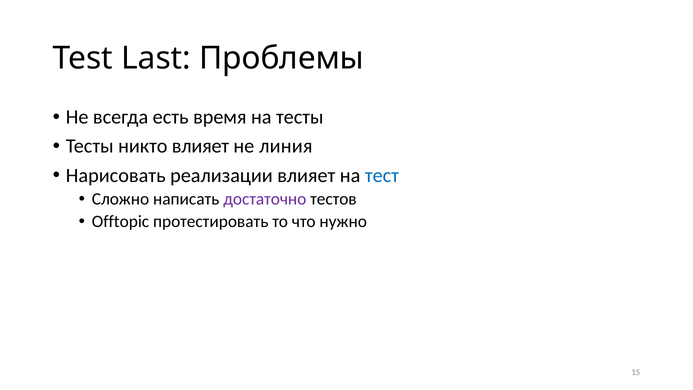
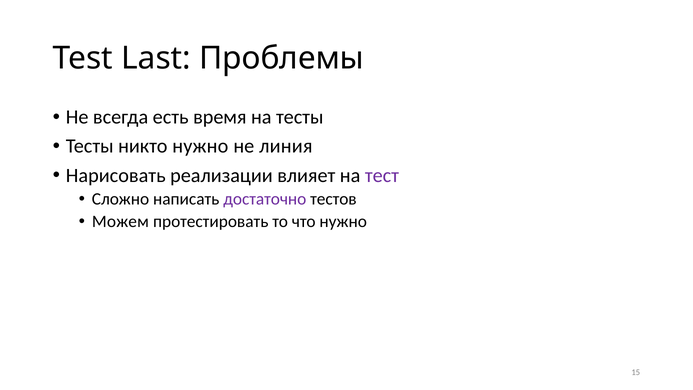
никто влияет: влияет -> нужно (200, 146)
тест colour: blue -> purple (382, 175)
Offtopic: Offtopic -> Можем (120, 221)
